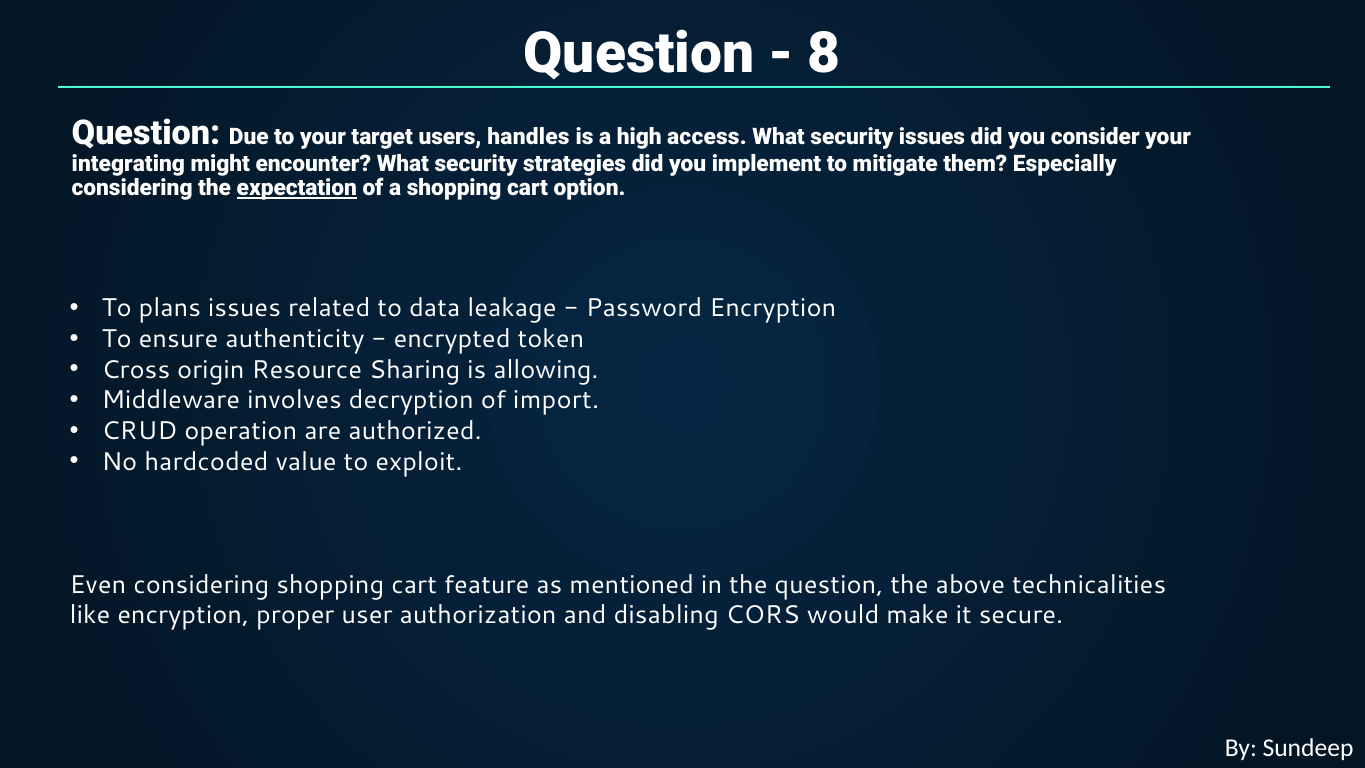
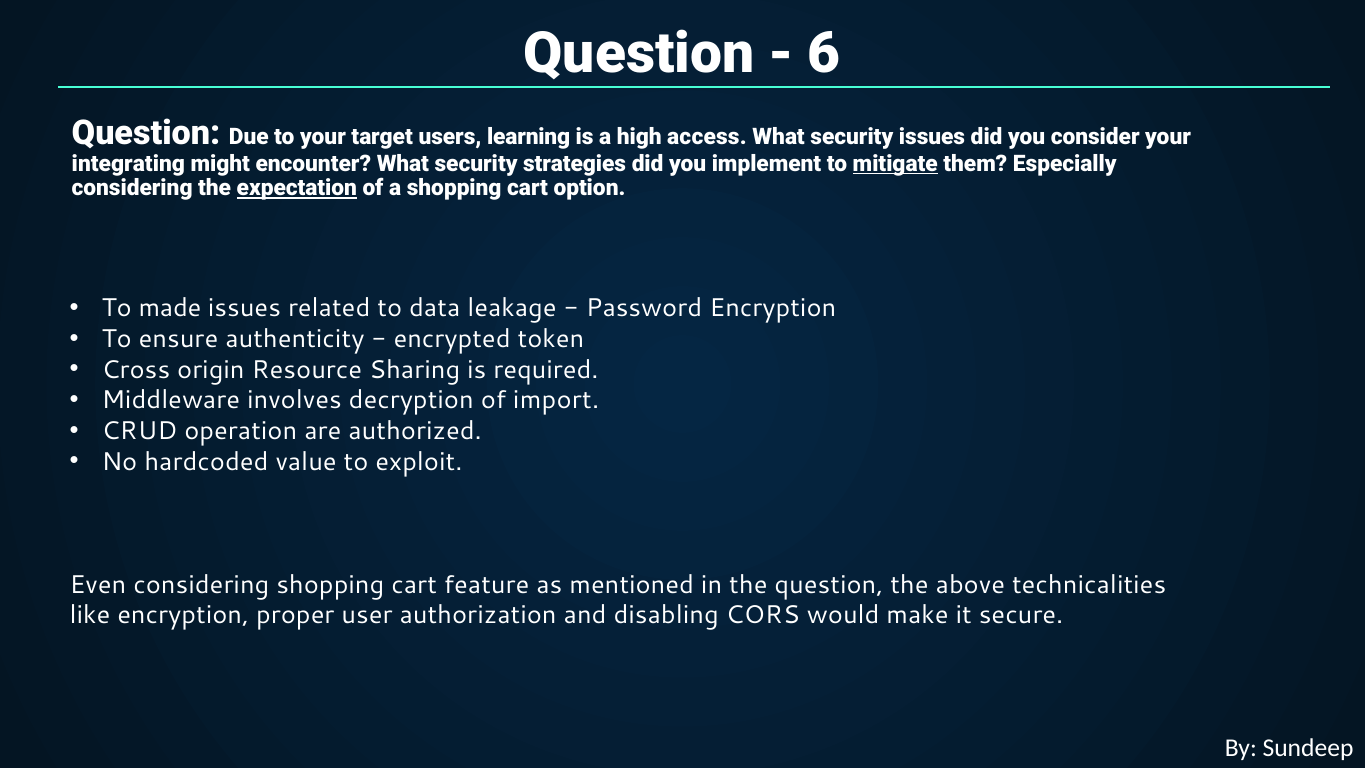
8: 8 -> 6 (824, 54)
handles: handles -> learning (529, 137)
mitigate underline: none -> present (895, 164)
plans: plans -> made (170, 308)
allowing: allowing -> required (546, 370)
